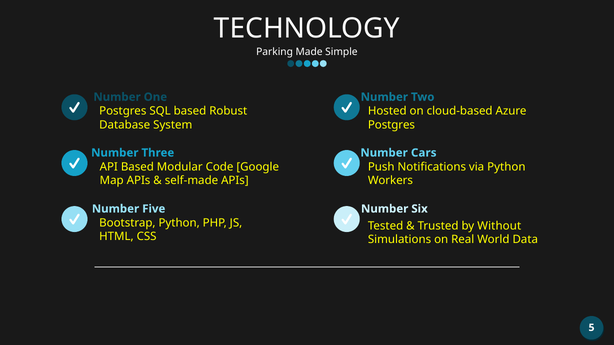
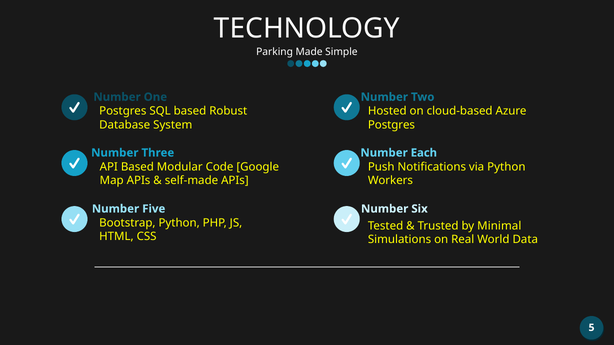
Cars: Cars -> Each (424, 153)
Without: Without -> Minimal (499, 226)
